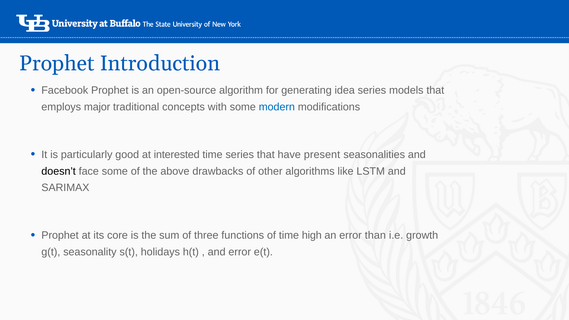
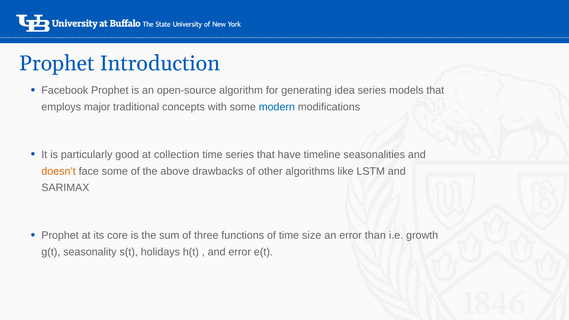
interested: interested -> collection (177, 155)
present: present -> timeline (322, 155)
doesn’t colour: black -> orange (59, 171)
high: high -> size (312, 235)
